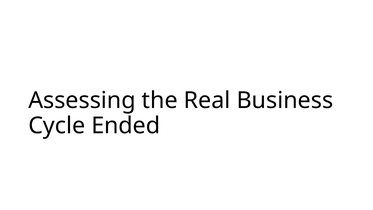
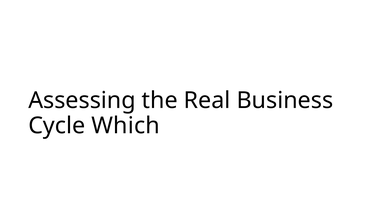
Ended: Ended -> Which (126, 125)
